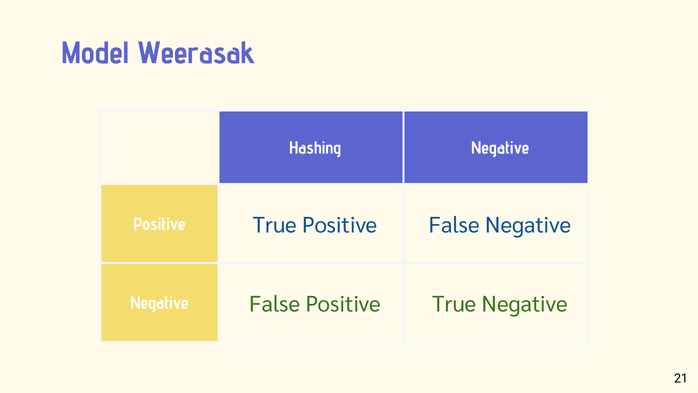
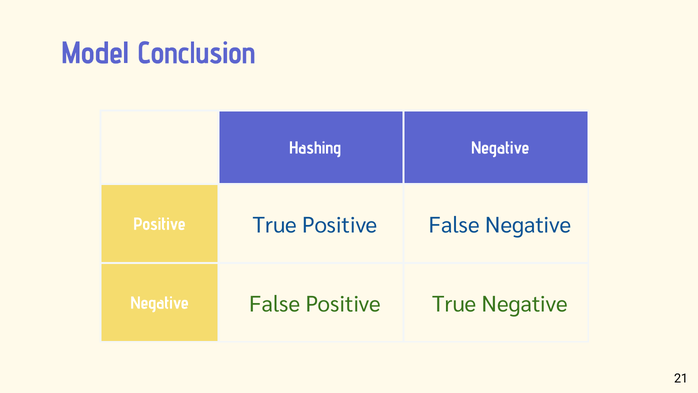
Weerasak: Weerasak -> Conclusion (197, 53)
